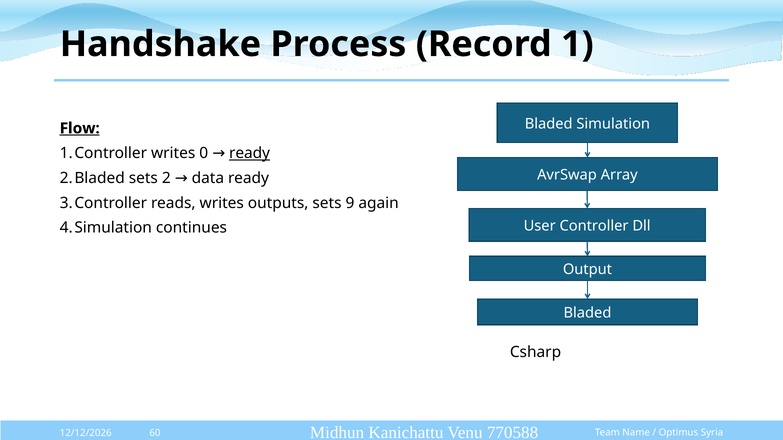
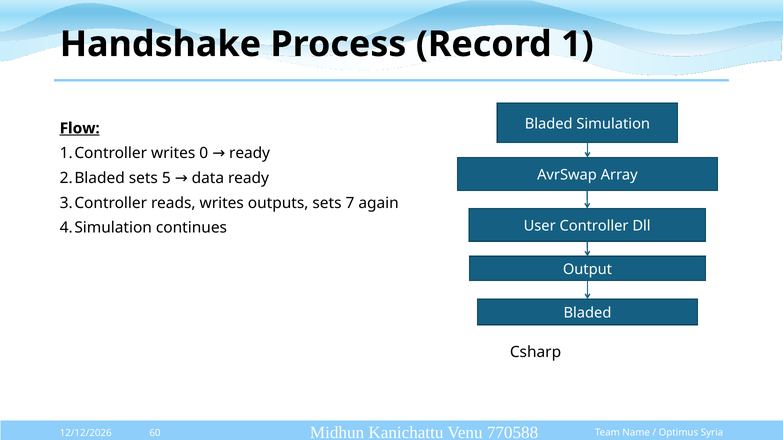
ready underline: present -> none (250, 153)
2: 2 -> 5 (166, 178)
9: 9 -> 7 (350, 203)
